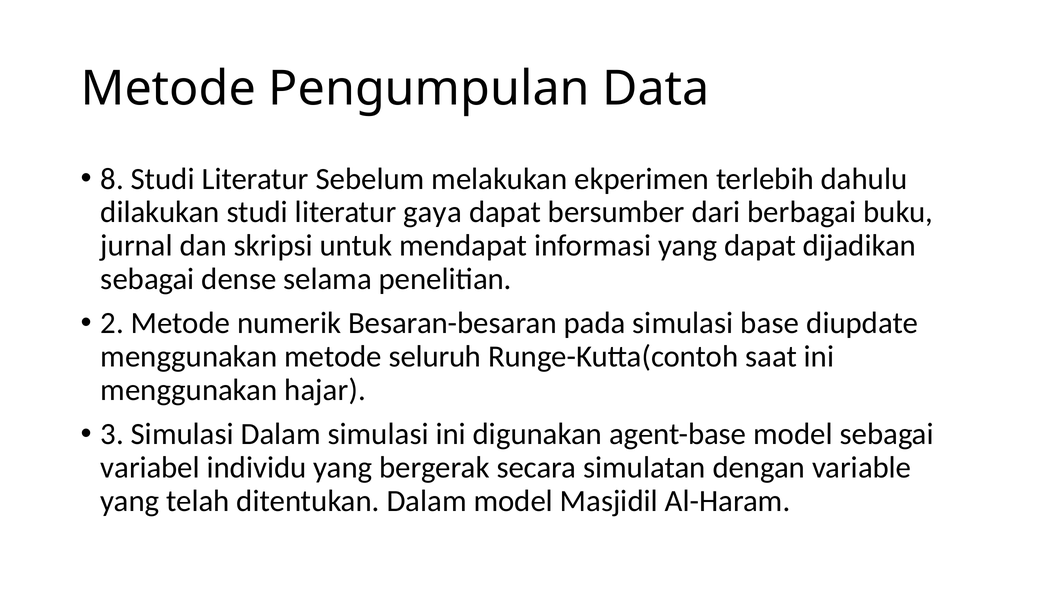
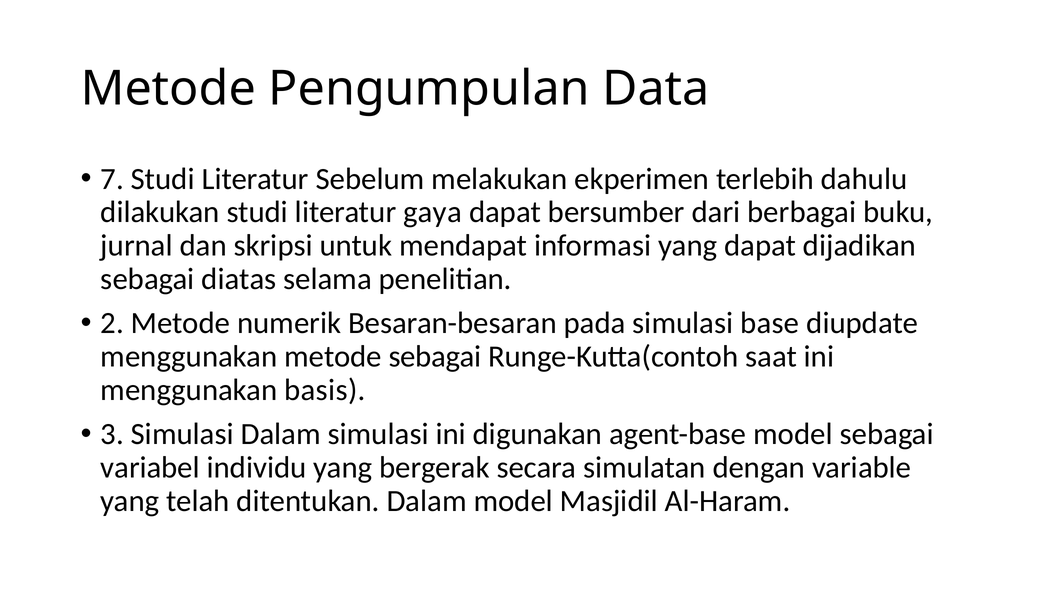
8: 8 -> 7 (112, 179)
dense: dense -> diatas (239, 279)
metode seluruh: seluruh -> sebagai (435, 357)
hajar: hajar -> basis (325, 390)
